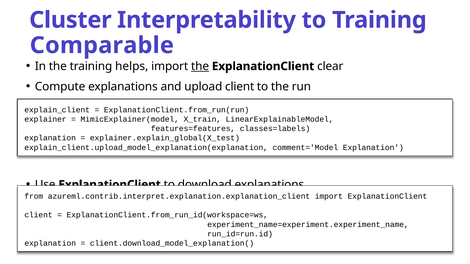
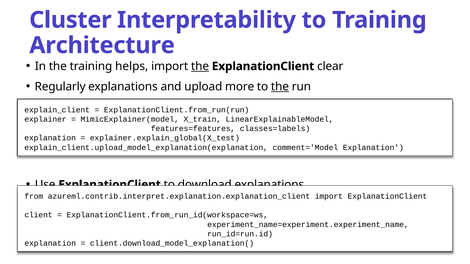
Comparable: Comparable -> Architecture (102, 45)
Compute: Compute -> Regularly (60, 87)
upload client: client -> more (240, 87)
the underline: none -> present (280, 87)
